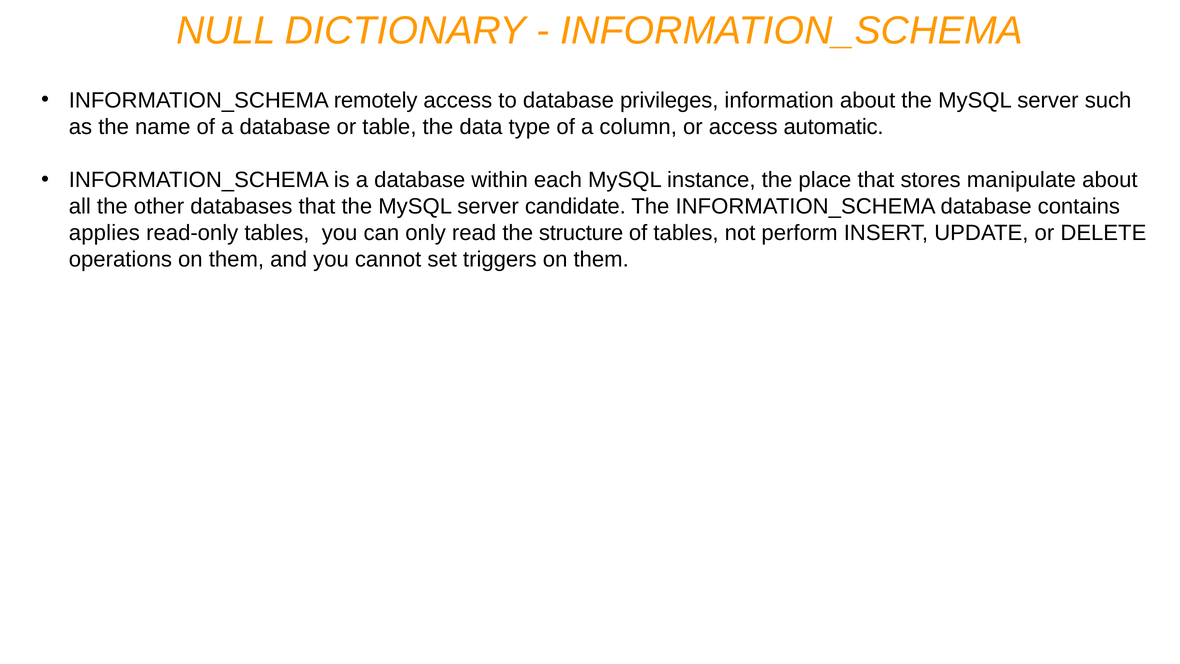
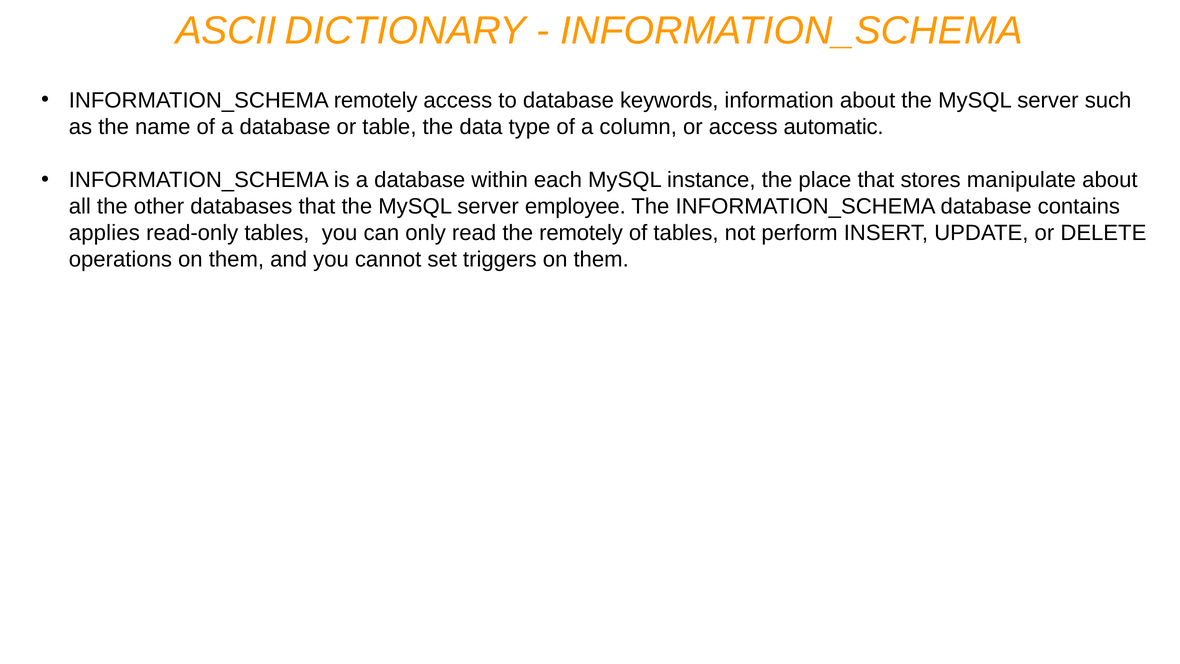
NULL: NULL -> ASCII (226, 31)
privileges: privileges -> keywords (669, 100)
candidate: candidate -> employee (575, 206)
the structure: structure -> remotely (581, 233)
